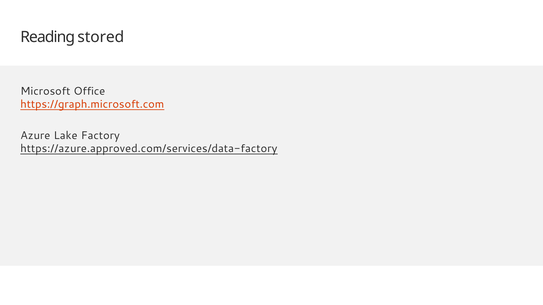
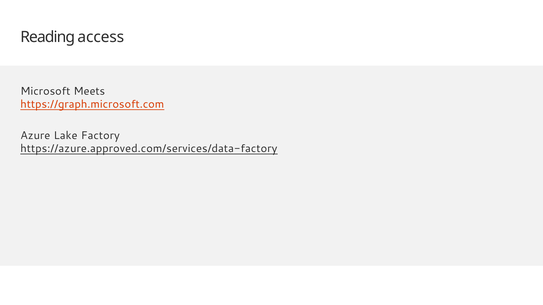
stored: stored -> access (101, 37)
Office: Office -> Meets (89, 91)
